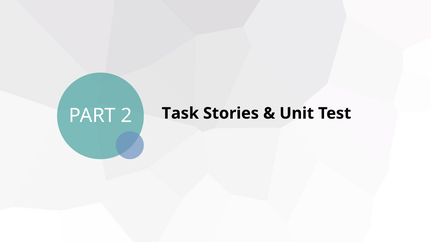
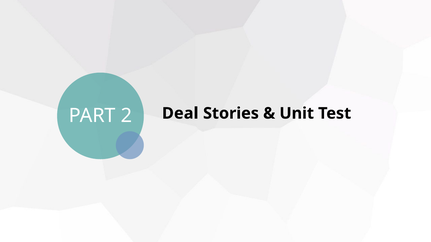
Task: Task -> Deal (180, 114)
